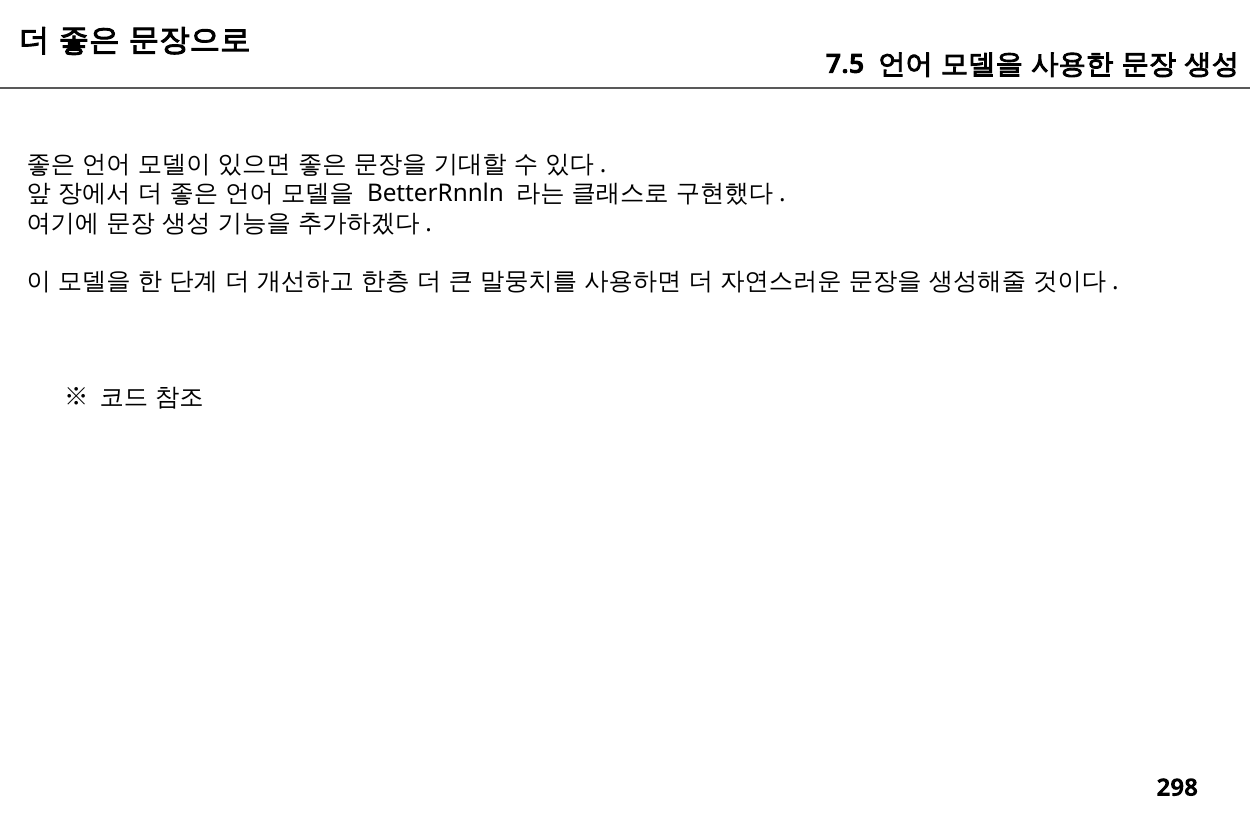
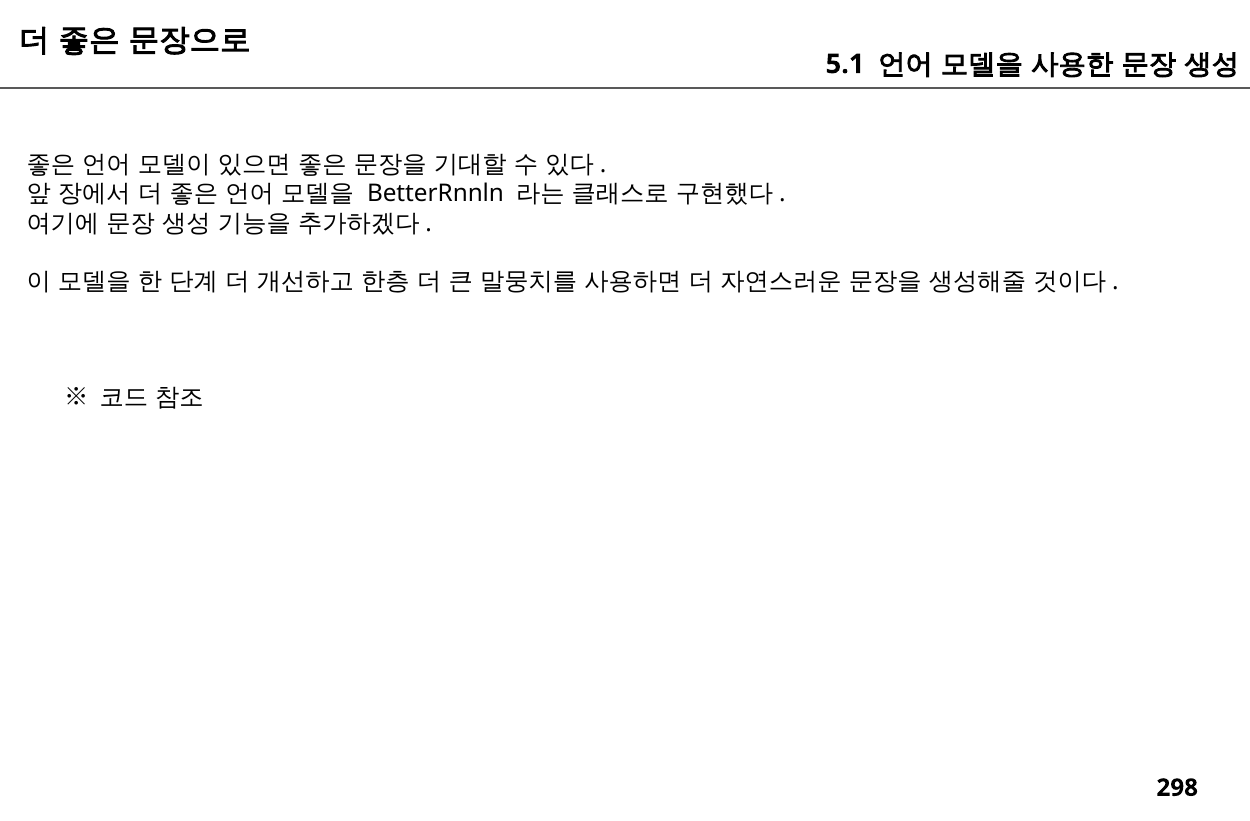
7.5: 7.5 -> 5.1 (845, 64)
